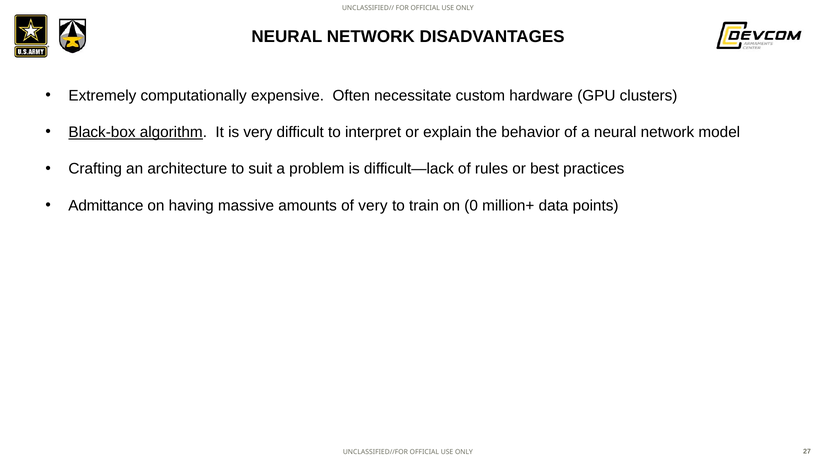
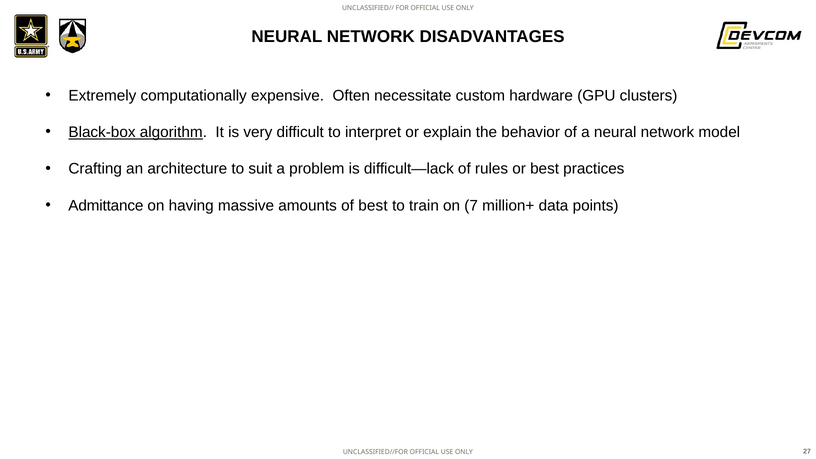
of very: very -> best (373, 206)
0: 0 -> 7 (471, 206)
